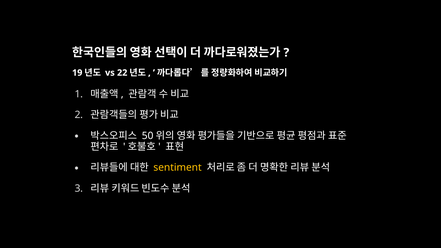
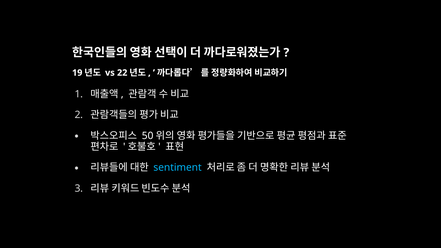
sentiment colour: yellow -> light blue (178, 168)
